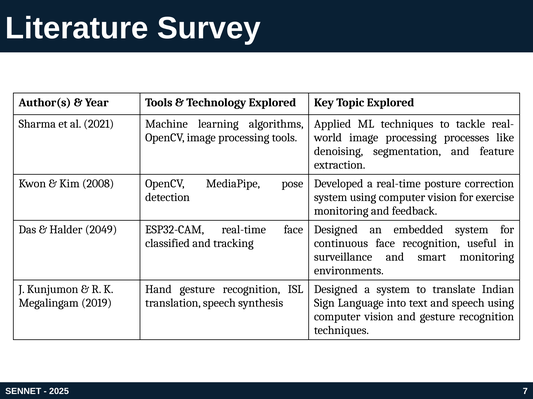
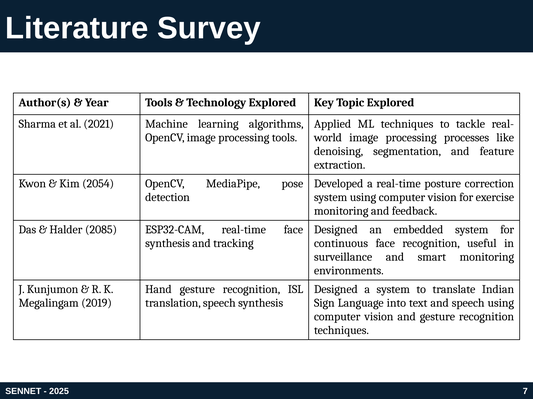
2008: 2008 -> 2054 (98, 184)
2049: 2049 -> 2085 (101, 230)
classified: classified -> synthesis (168, 244)
